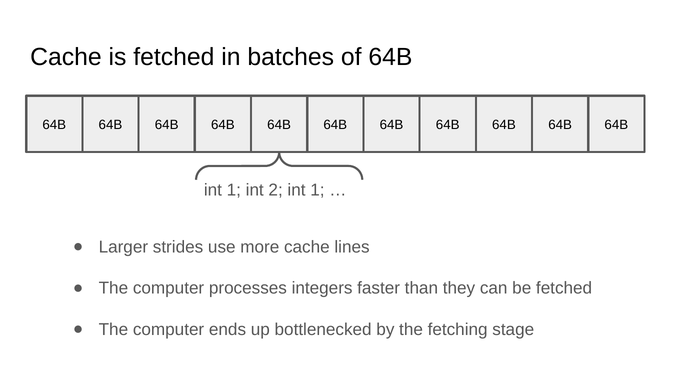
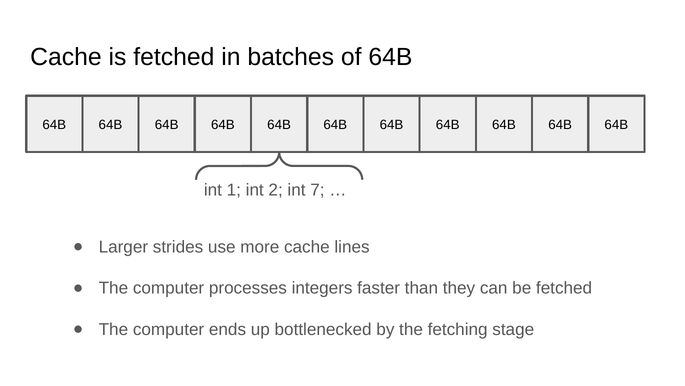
2 int 1: 1 -> 7 (317, 190)
